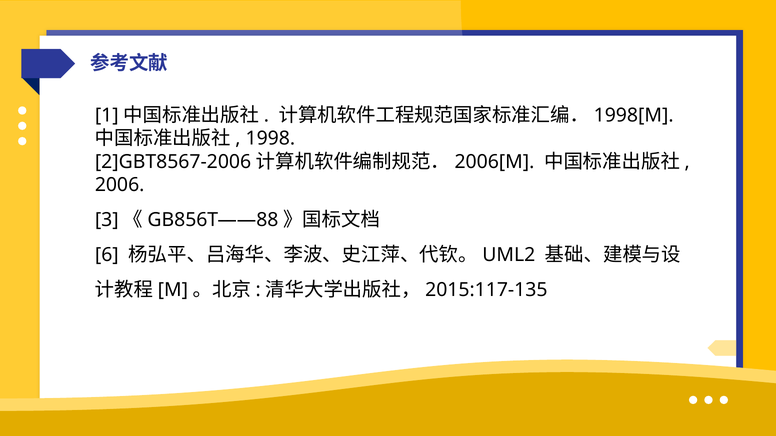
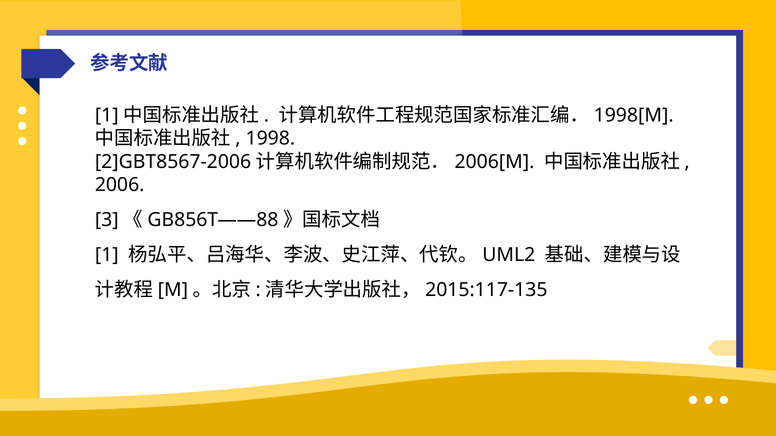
6: 6 -> 1 (107, 255)
